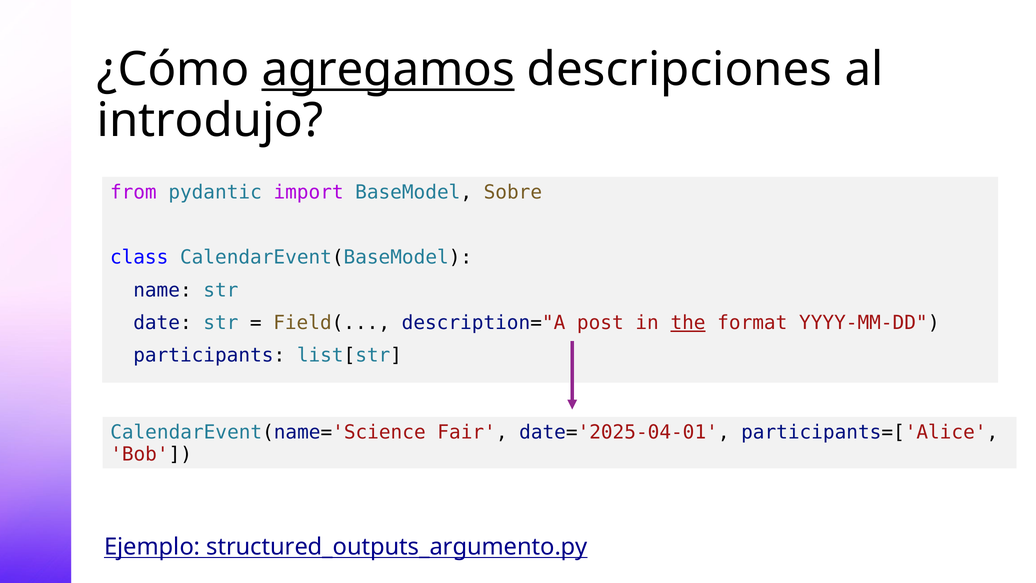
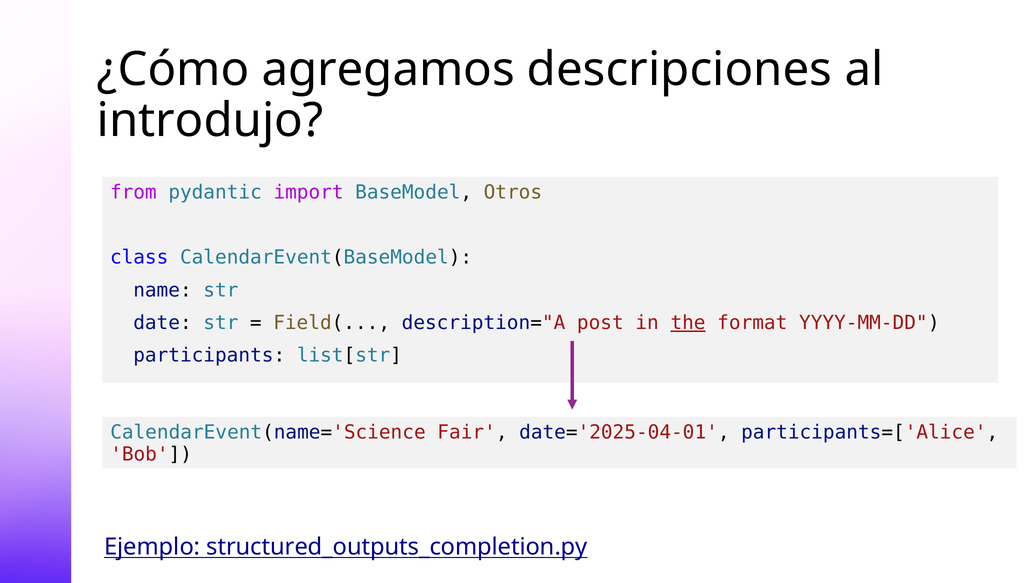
agregamos underline: present -> none (388, 69)
Sobre: Sobre -> Otros (513, 192)
structured_outputs_argumento.py: structured_outputs_argumento.py -> structured_outputs_completion.py (397, 547)
